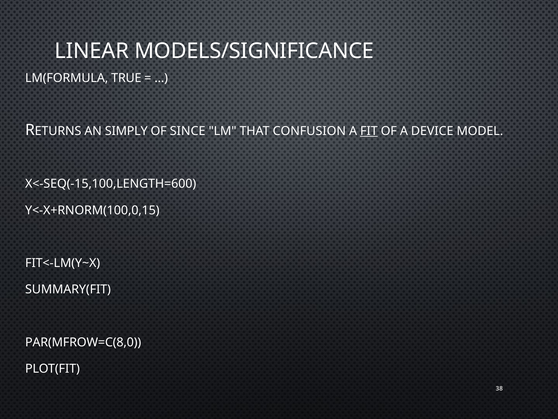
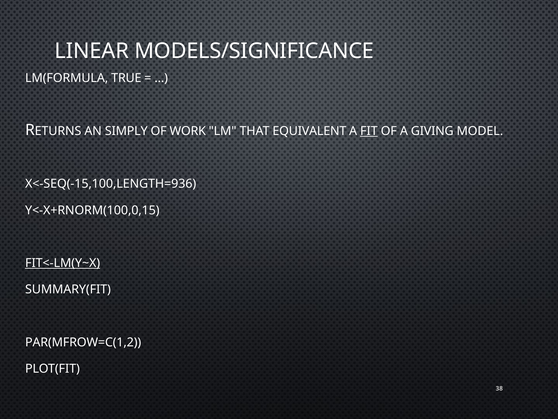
SINCE: SINCE -> WORK (188, 131)
CONFUSION: CONFUSION -> EQUIVALENT (309, 131)
DEVICE: DEVICE -> GIVING (432, 131)
X<-SEQ(-15,100,LENGTH=600: X<-SEQ(-15,100,LENGTH=600 -> X<-SEQ(-15,100,LENGTH=936 (111, 184)
FIT<-LM(Y~X underline: none -> present (63, 263)
PAR(MFROW=C(8,0: PAR(MFROW=C(8,0 -> PAR(MFROW=C(1,2 (83, 342)
